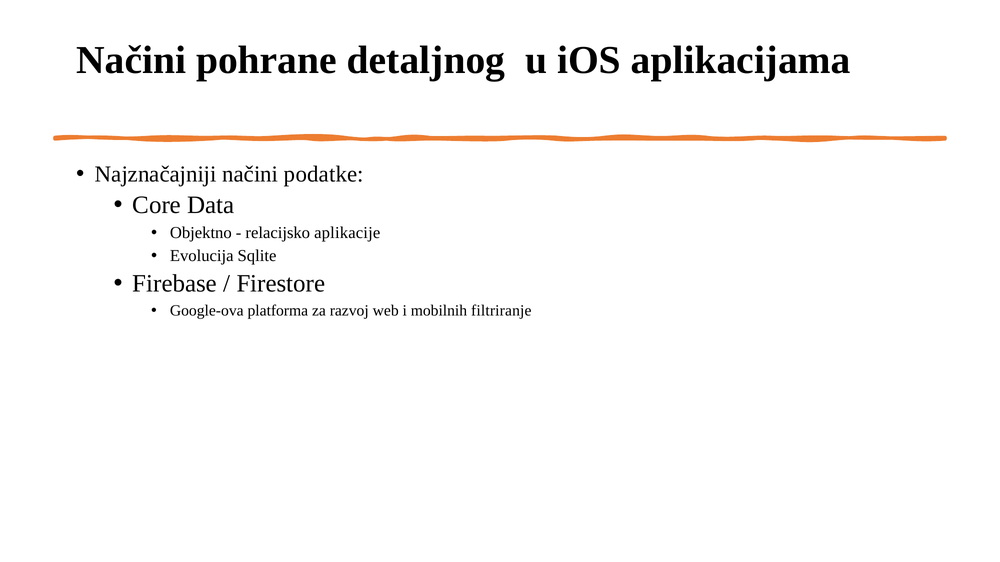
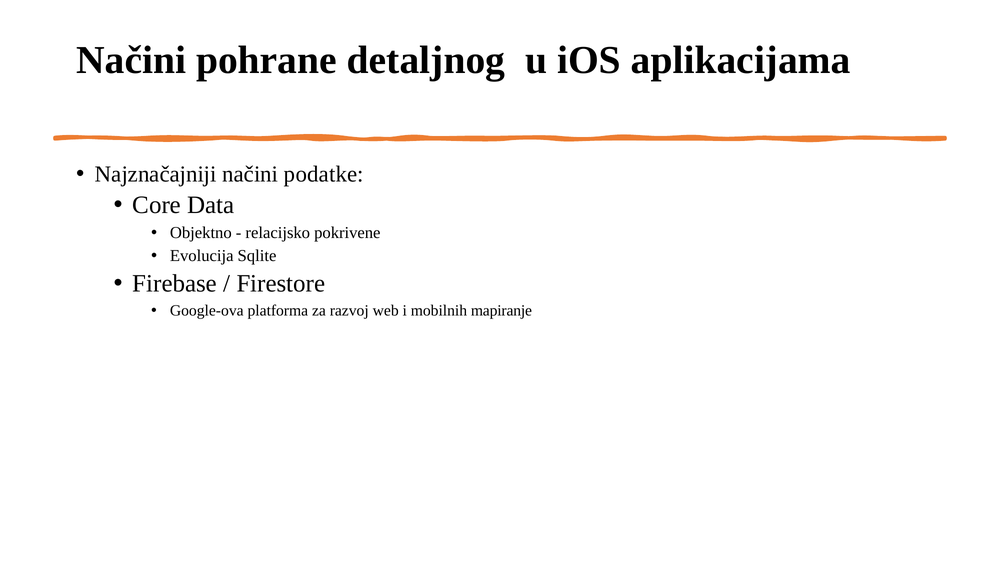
aplikacije: aplikacije -> pokrivene (347, 233)
filtriranje: filtriranje -> mapiranje (501, 311)
